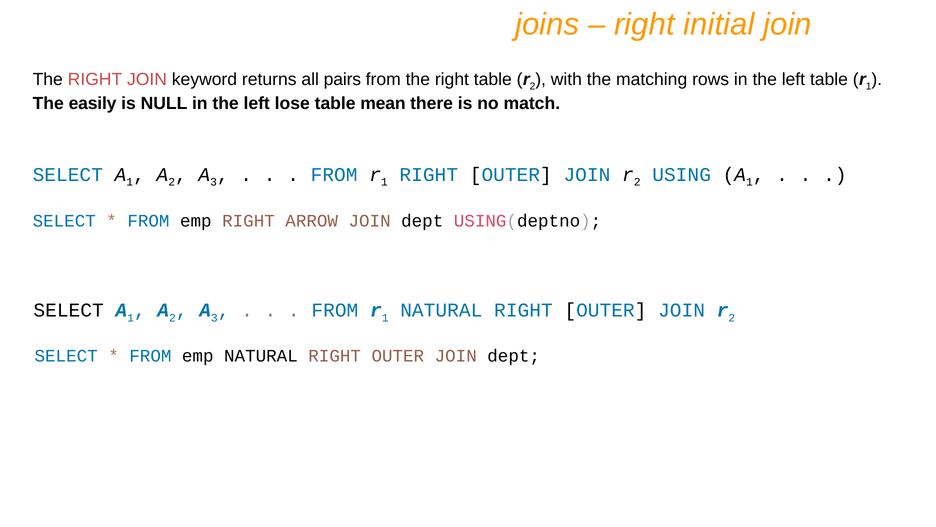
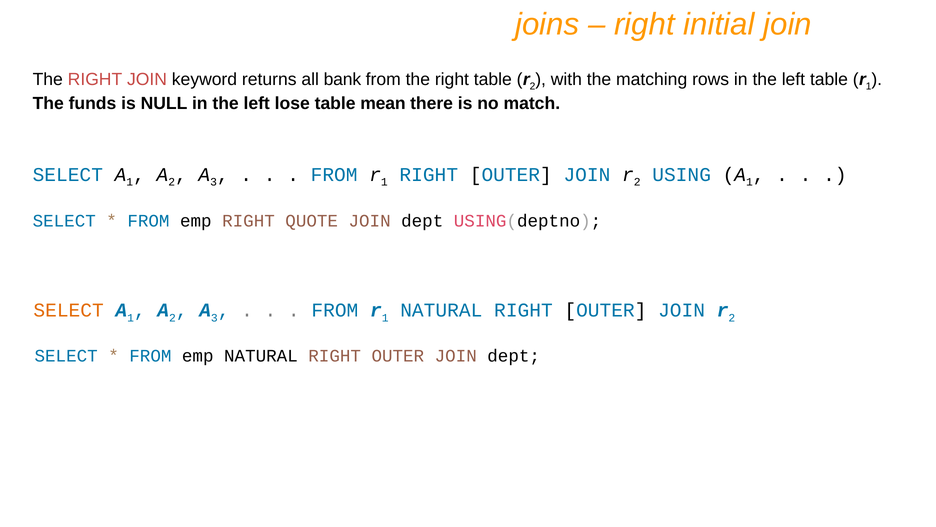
pairs: pairs -> bank (342, 80)
easily: easily -> funds (92, 103)
ARROW: ARROW -> QUOTE (312, 221)
SELECT colour: black -> orange (69, 310)
